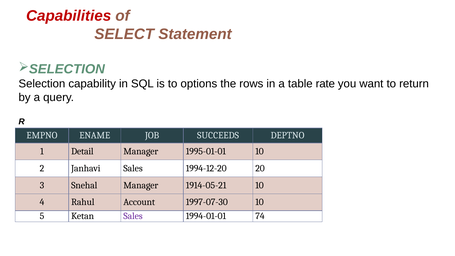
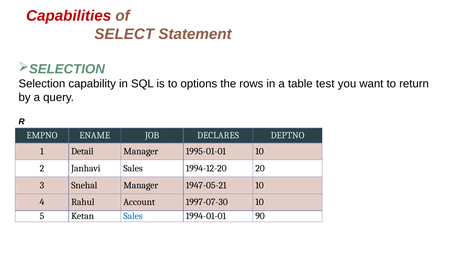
rate: rate -> test (325, 84)
SUCCEEDS: SUCCEEDS -> DECLARES (218, 135)
1914-05-21: 1914-05-21 -> 1947-05-21 (206, 185)
Sales colour: purple -> blue (133, 216)
74: 74 -> 90 (260, 216)
